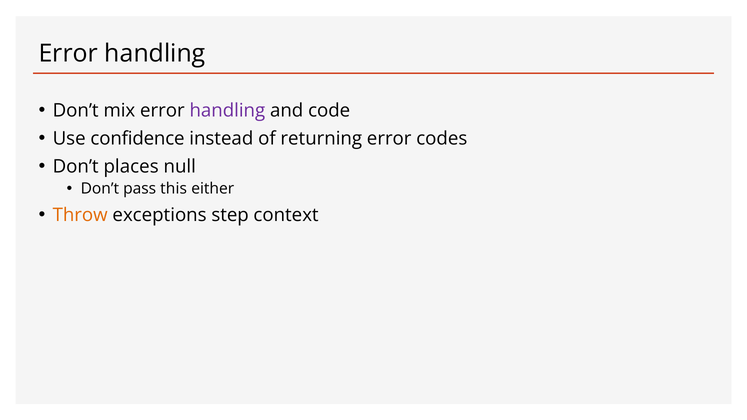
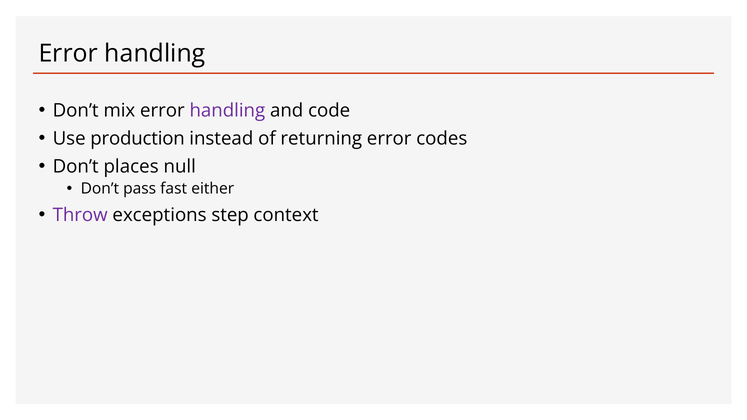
confidence: confidence -> production (138, 139)
this: this -> fast (174, 189)
Throw colour: orange -> purple (80, 215)
